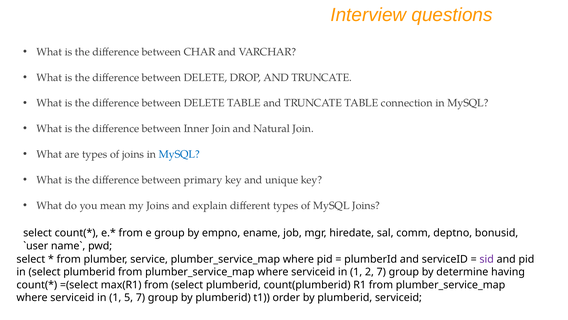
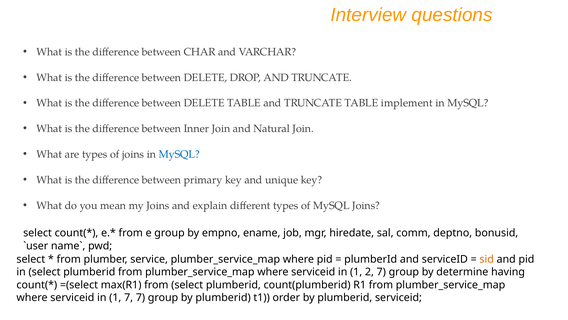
connection: connection -> implement (407, 103)
sid colour: purple -> orange (487, 259)
1 5: 5 -> 7 (129, 297)
